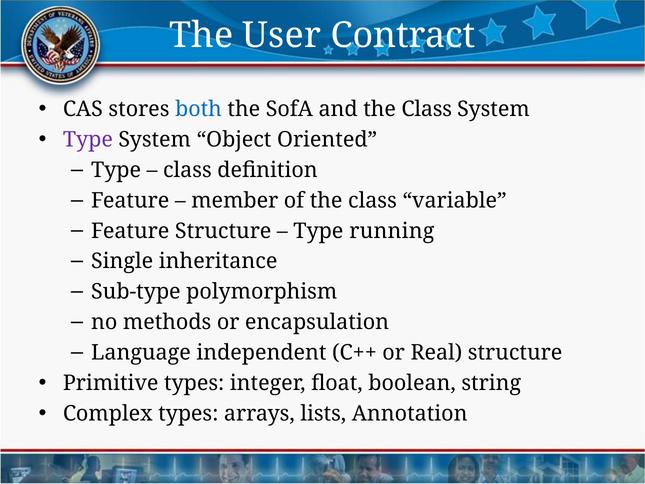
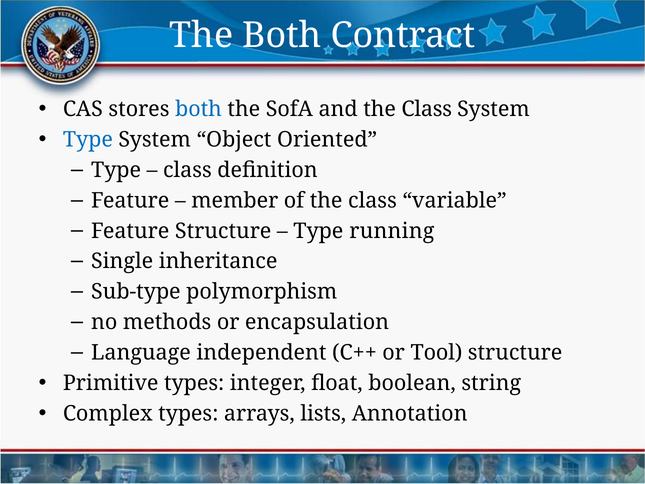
The User: User -> Both (282, 36)
Type colour: purple -> blue (88, 139)
Real: Real -> Tool (436, 353)
